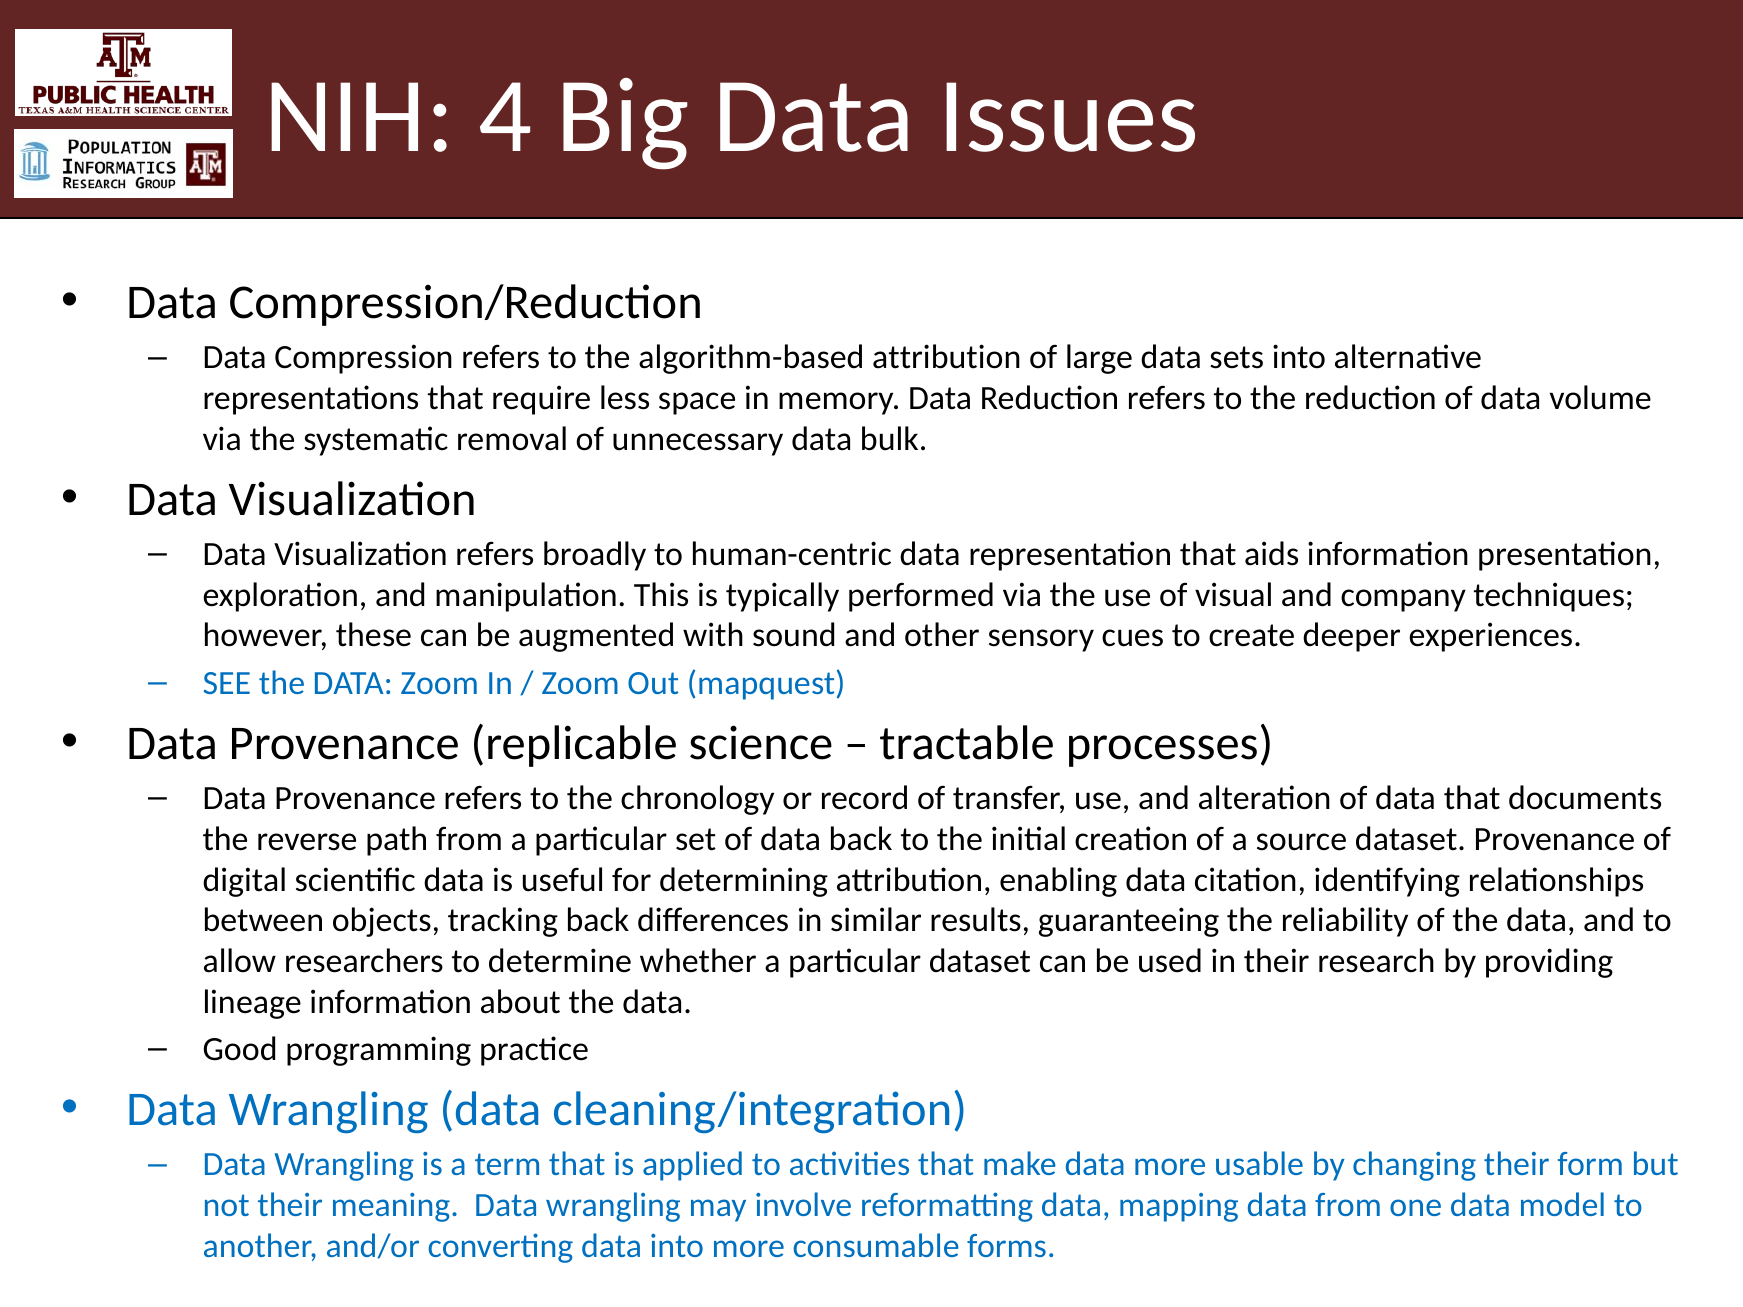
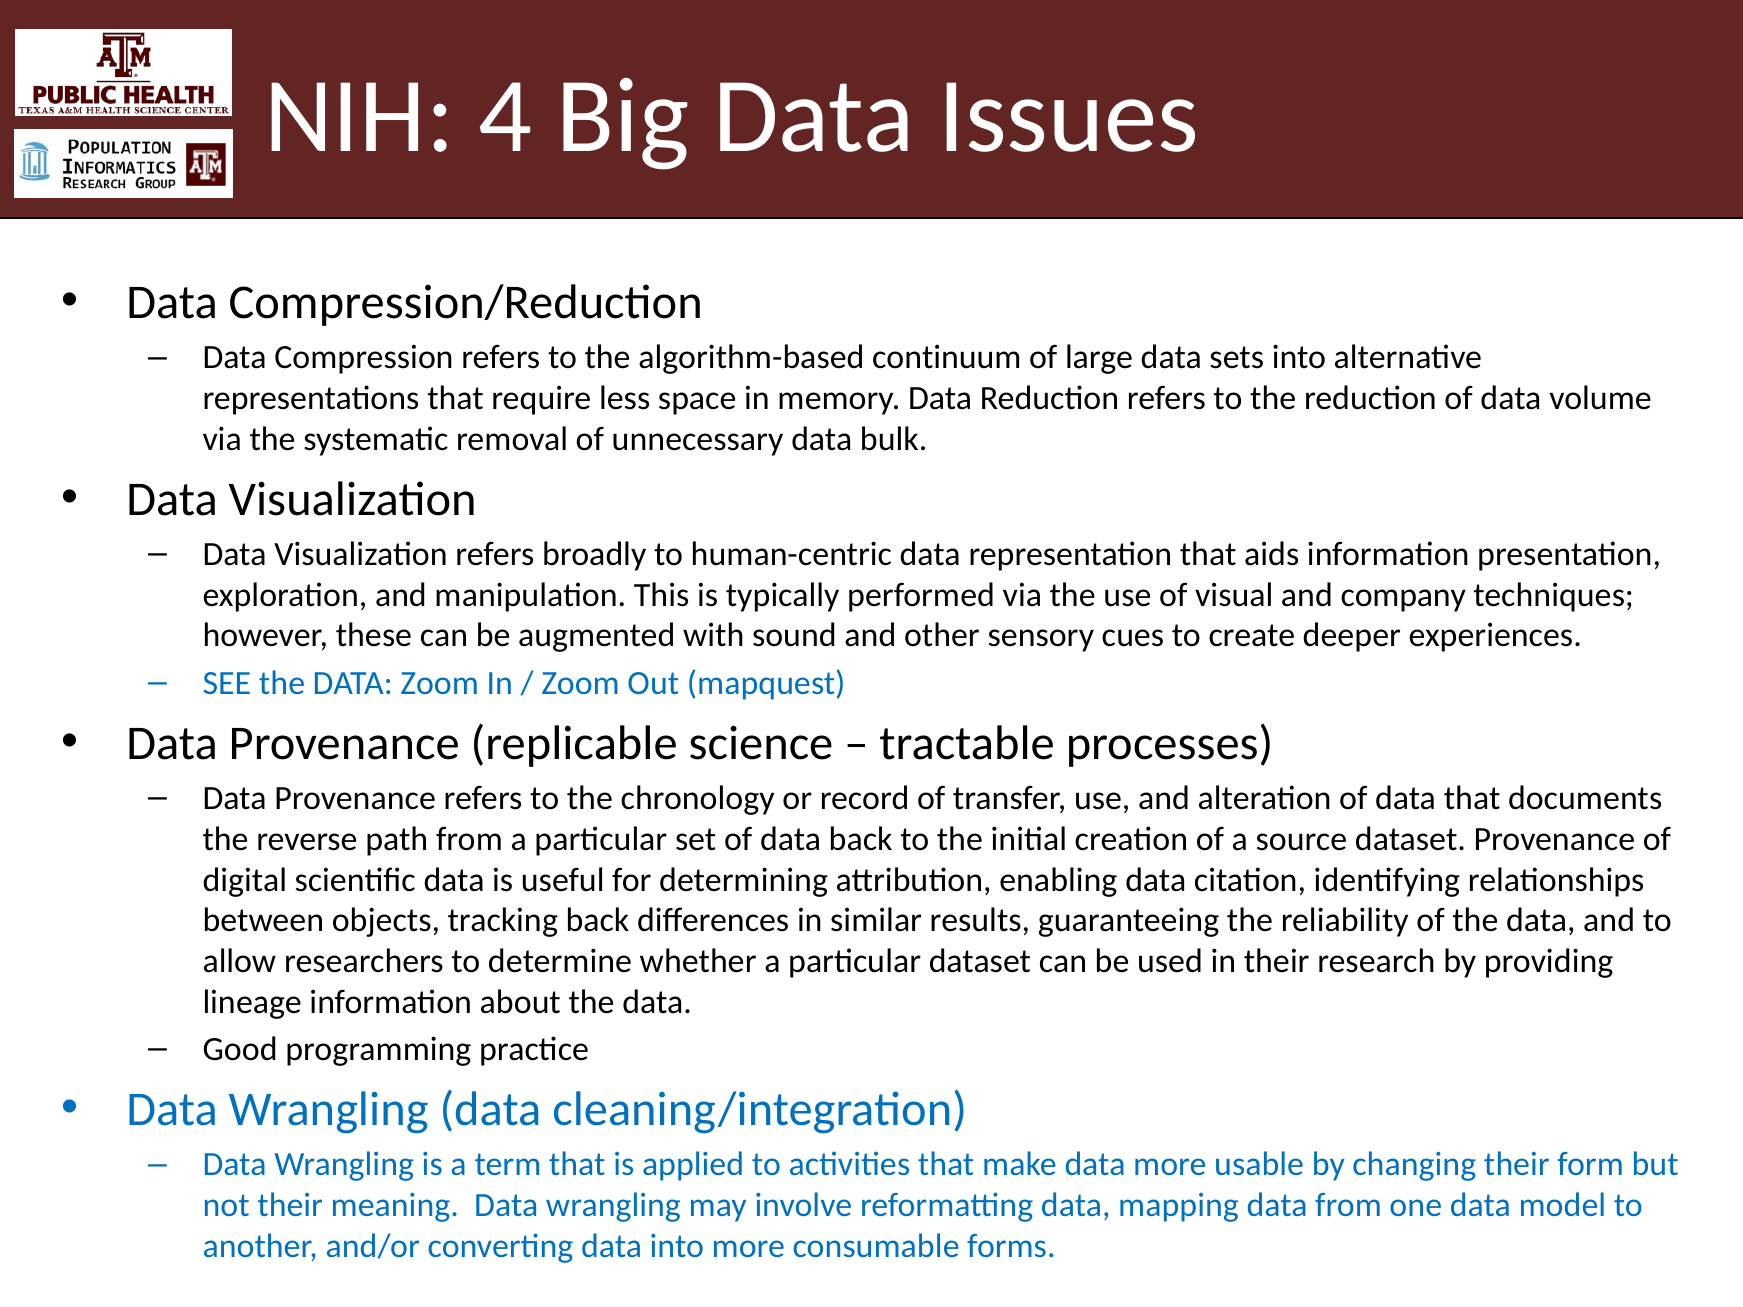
algorithm-based attribution: attribution -> continuum (947, 358)
